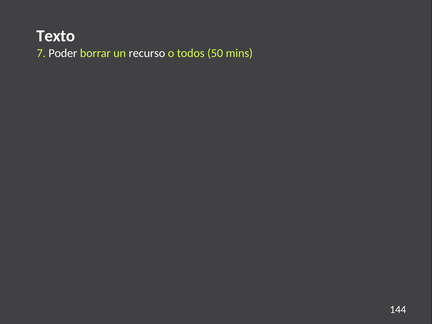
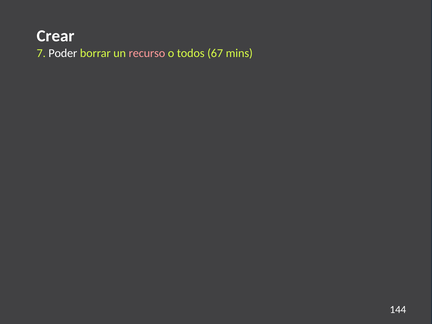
Texto: Texto -> Crear (56, 36)
recurso colour: white -> pink (147, 53)
50: 50 -> 67 (215, 53)
